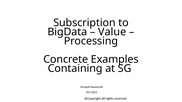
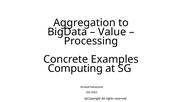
Subscription: Subscription -> Aggregation (84, 23)
Containing: Containing -> Computing (75, 69)
